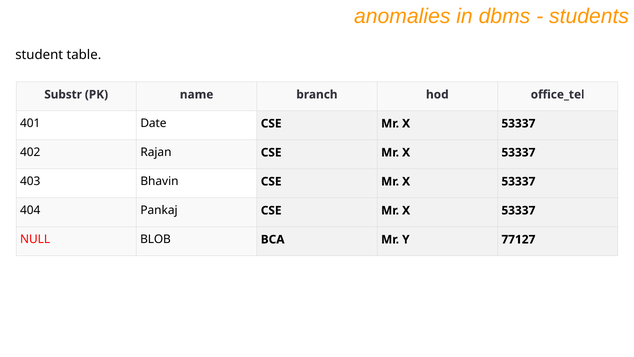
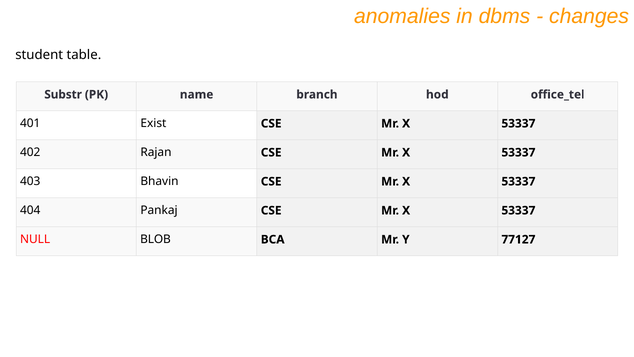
students: students -> changes (589, 17)
Date: Date -> Exist (153, 123)
